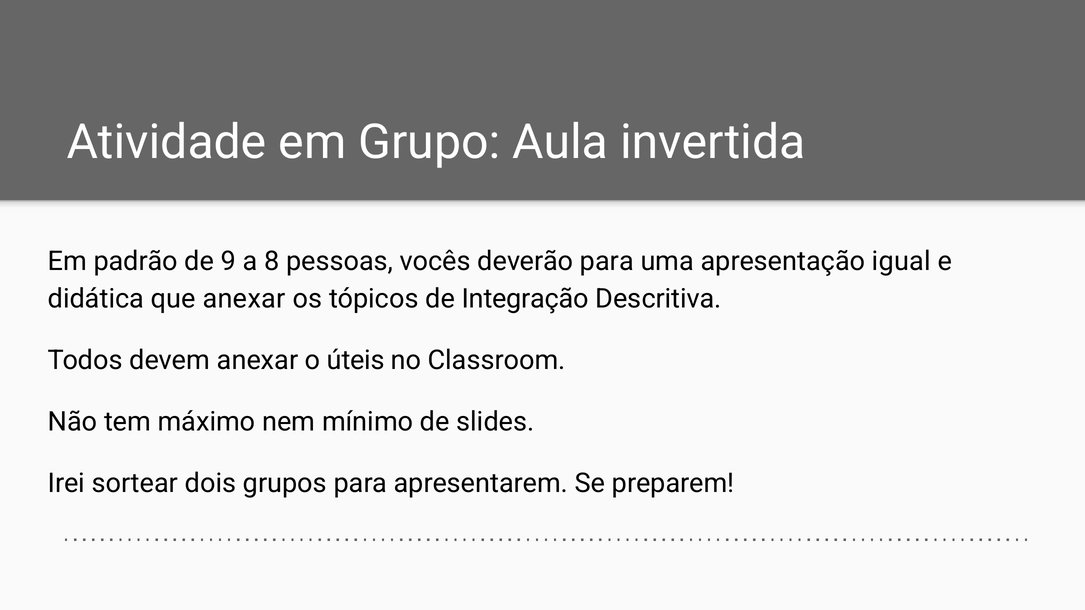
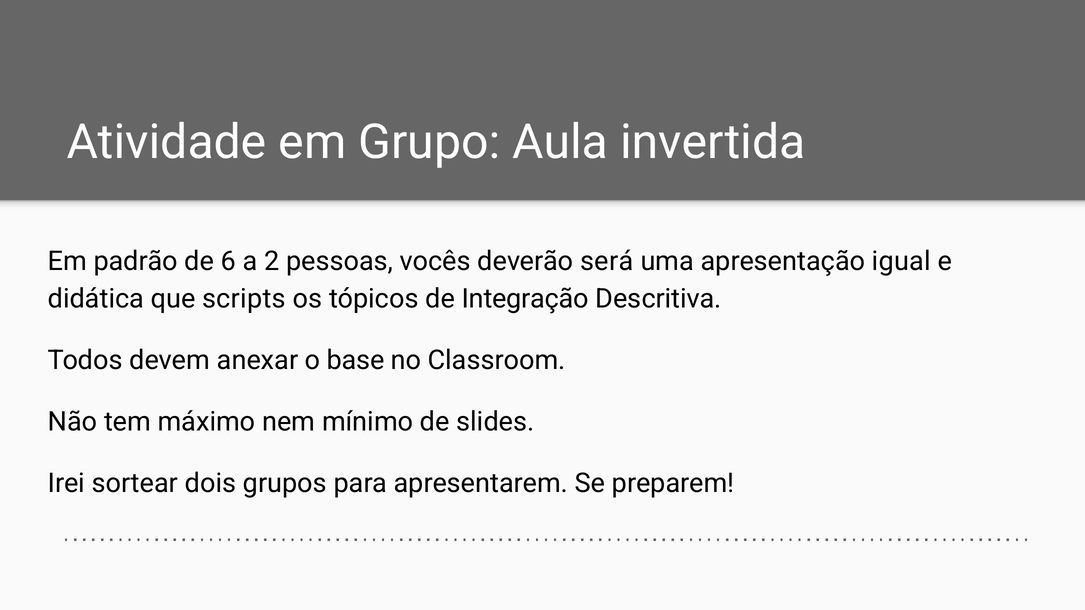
9: 9 -> 6 (228, 262)
8: 8 -> 2 (272, 262)
deverão para: para -> será (607, 262)
que anexar: anexar -> scripts (244, 299)
úteis: úteis -> base (356, 361)
